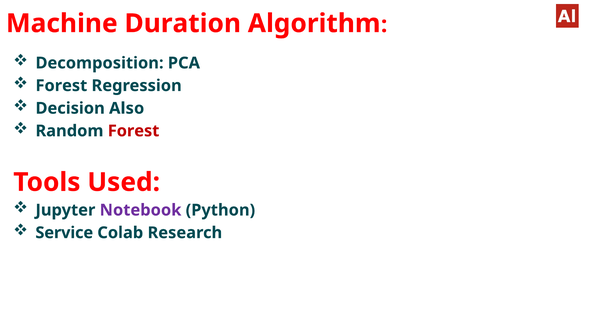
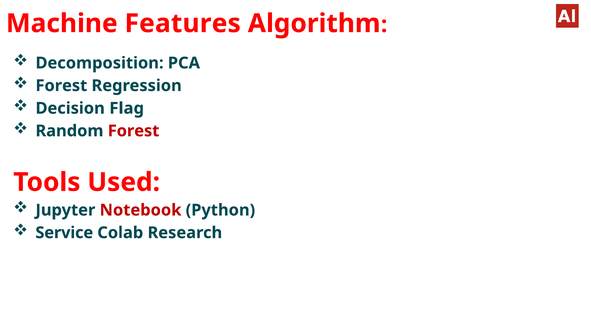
Duration: Duration -> Features (183, 24)
Also: Also -> Flag (127, 108)
Notebook colour: purple -> red (140, 210)
